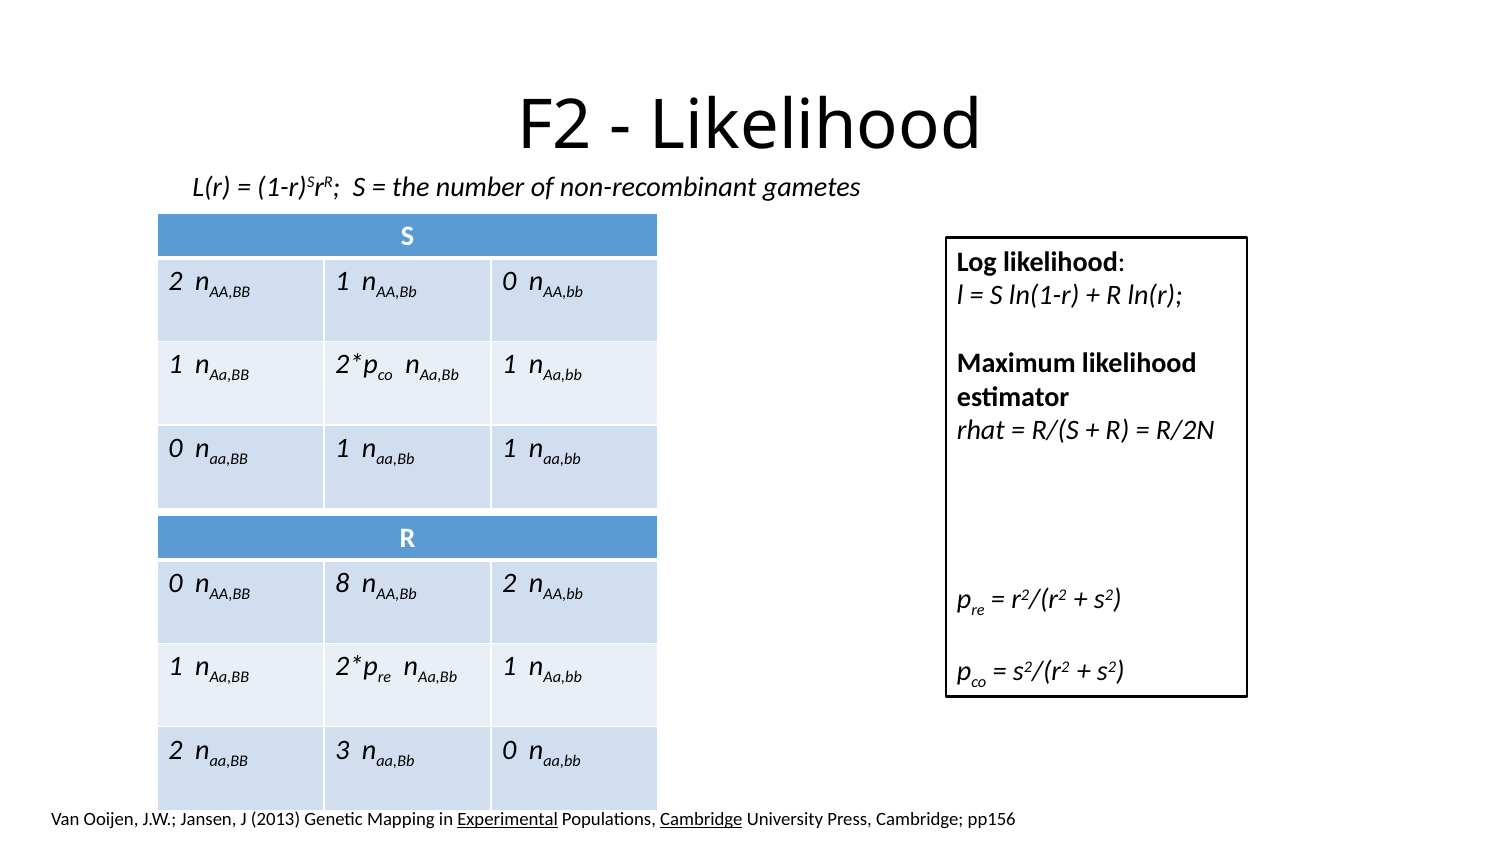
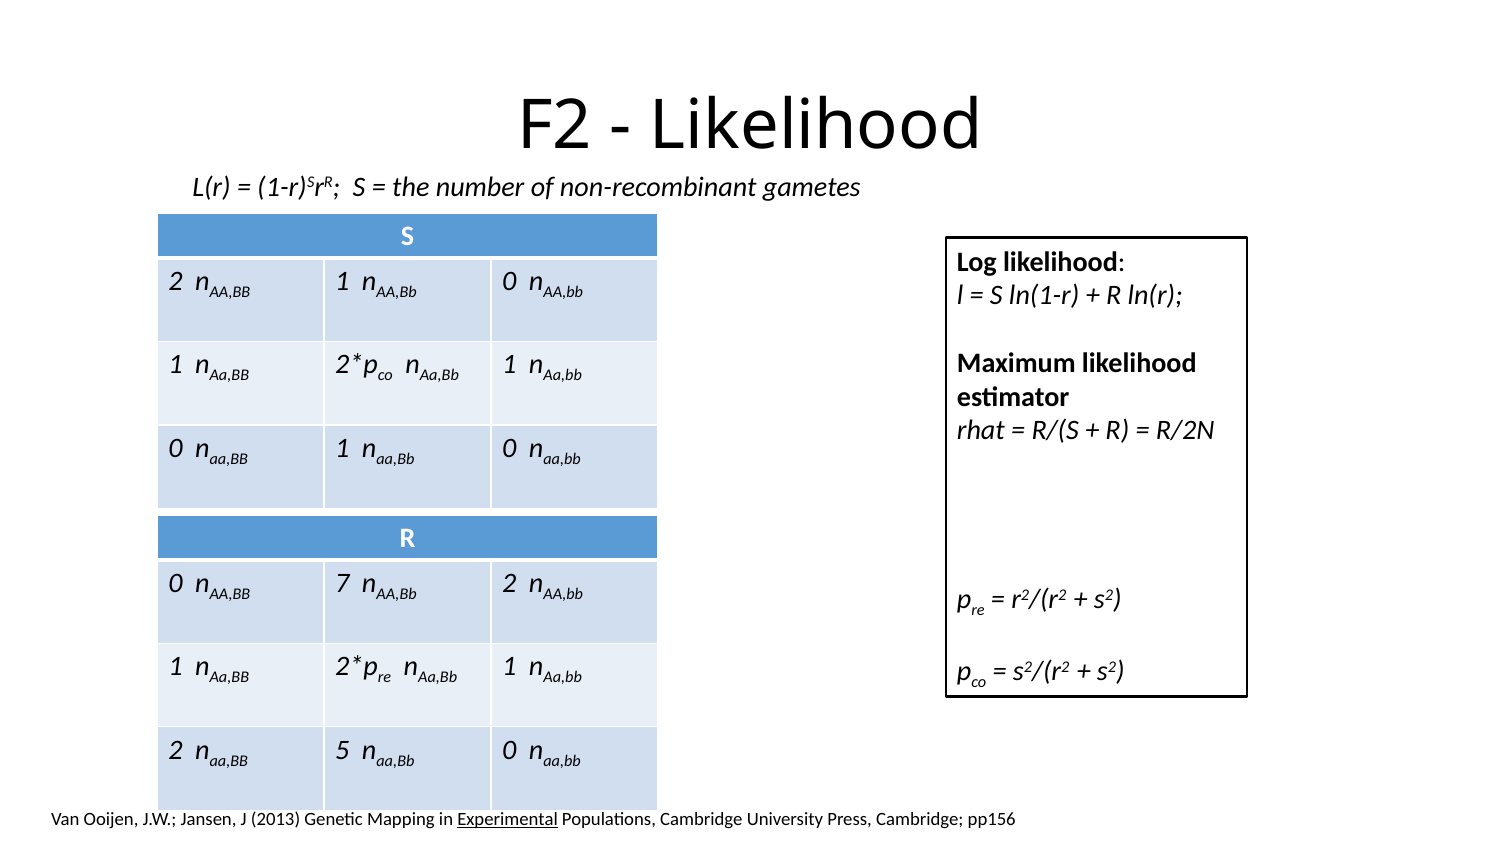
1: 1 -> 0 (509, 448)
8: 8 -> 7 (342, 583)
3: 3 -> 5 (342, 750)
Cambridge underline: present -> none (701, 819)
